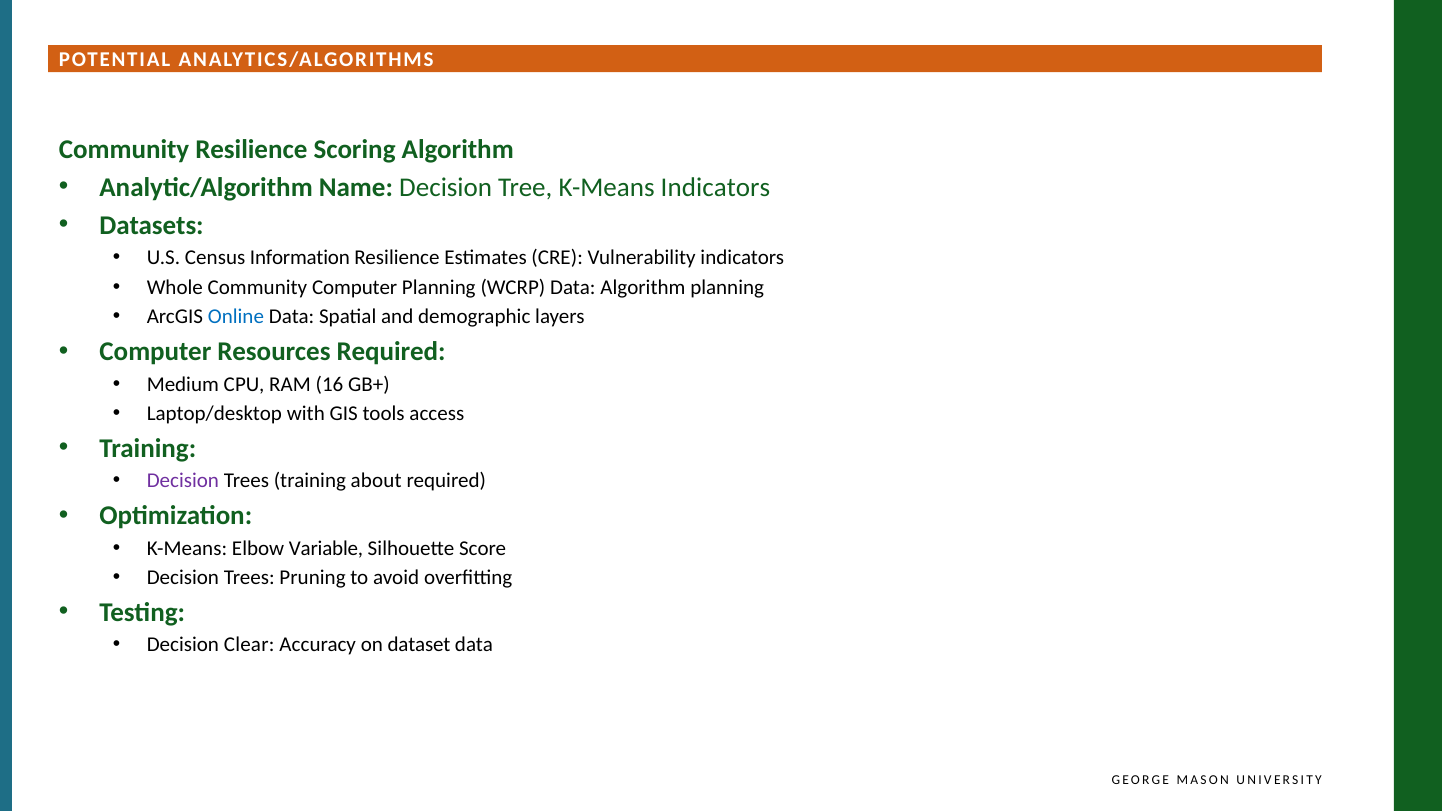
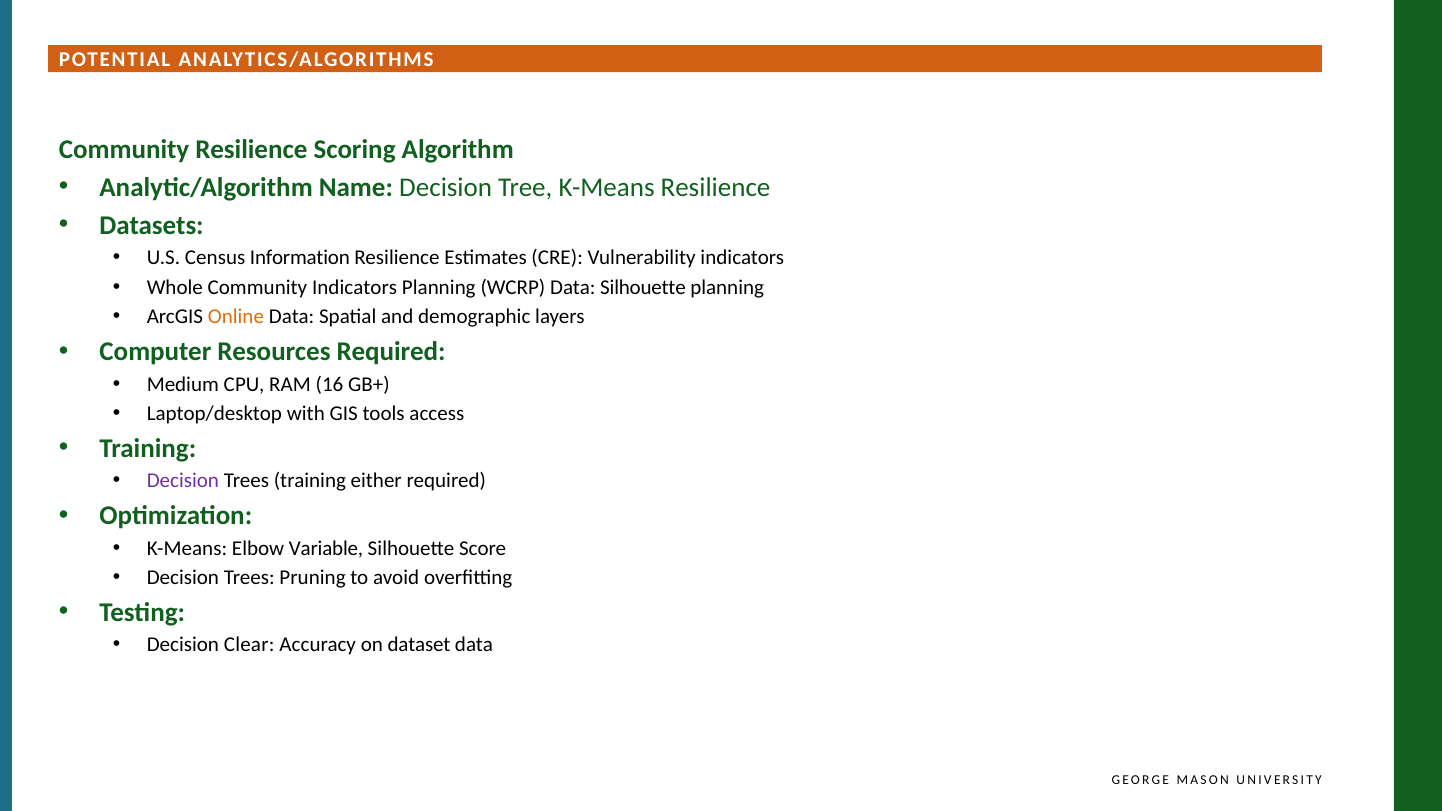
K-Means Indicators: Indicators -> Resilience (716, 188)
Community Computer: Computer -> Indicators (355, 287)
Data Algorithm: Algorithm -> Silhouette (643, 287)
Online colour: blue -> orange (236, 317)
about: about -> either (376, 481)
